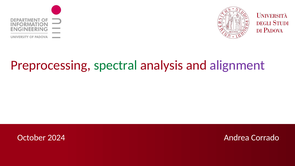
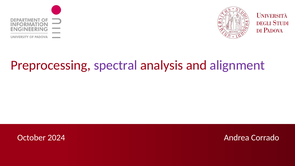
spectral colour: green -> purple (116, 65)
